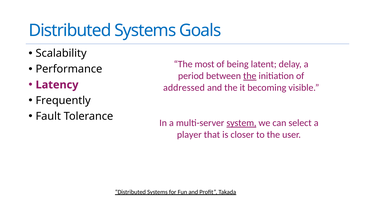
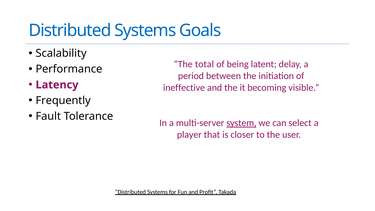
most: most -> total (204, 64)
the underline: present -> none (250, 76)
addressed: addressed -> ineffective (184, 88)
